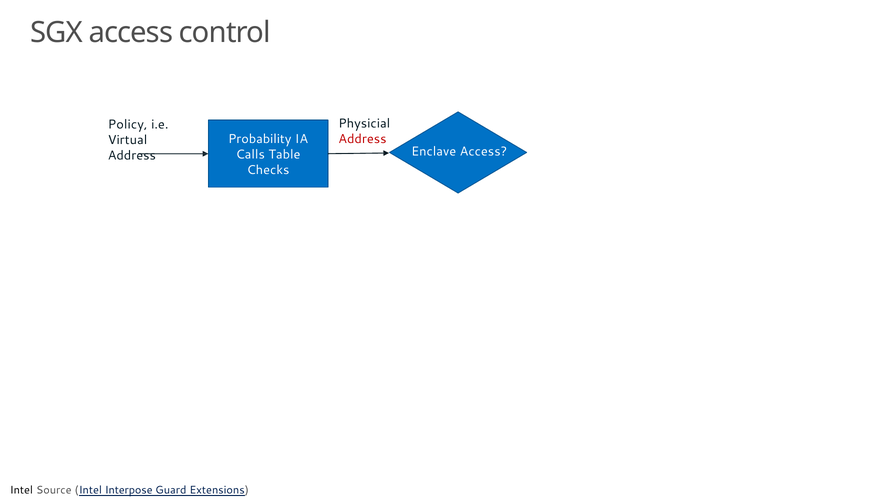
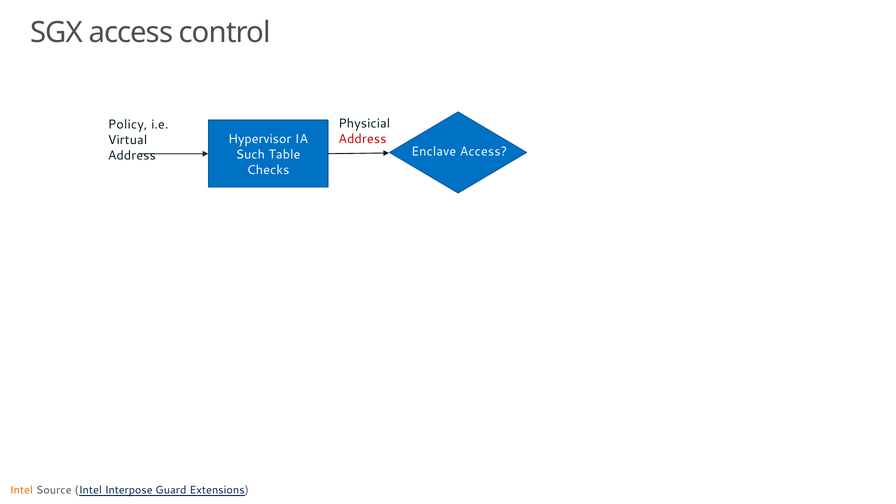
Probability: Probability -> Hypervisor (260, 139)
Calls: Calls -> Such (250, 155)
Intel colour: black -> orange (21, 490)
